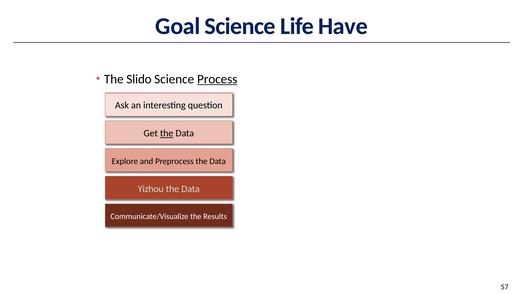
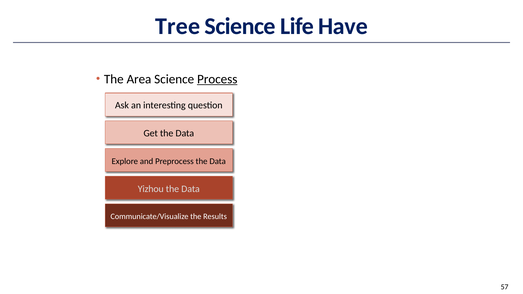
Goal: Goal -> Tree (178, 26)
Slido: Slido -> Area (139, 79)
the underline: present -> none (167, 133)
